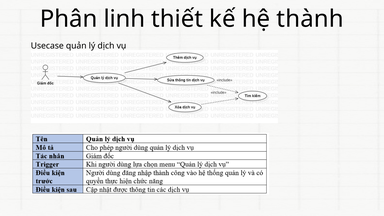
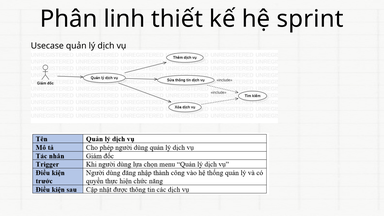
thành: thành -> sprint (310, 19)
